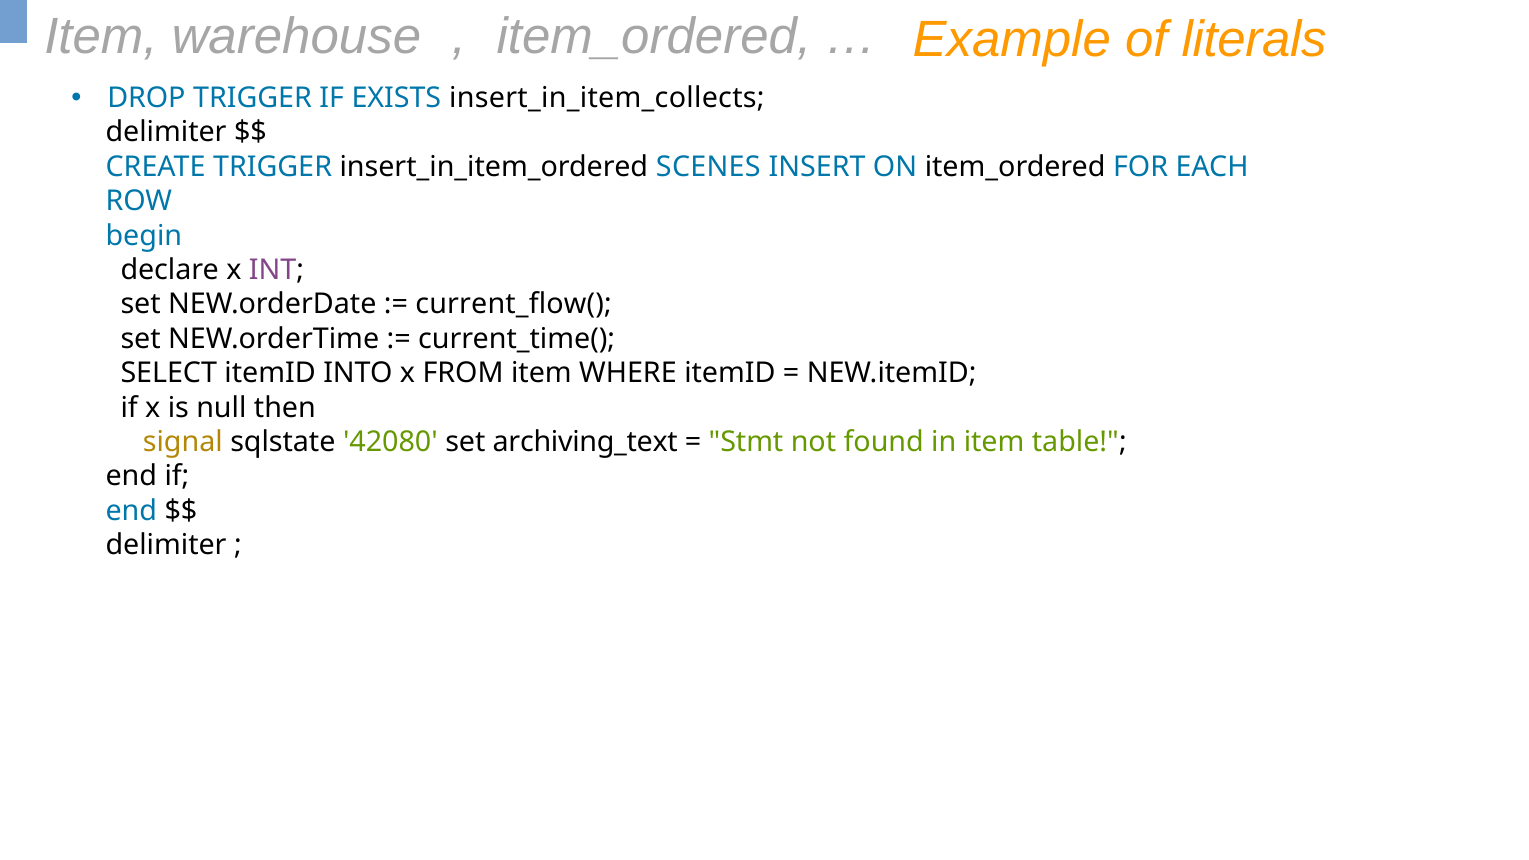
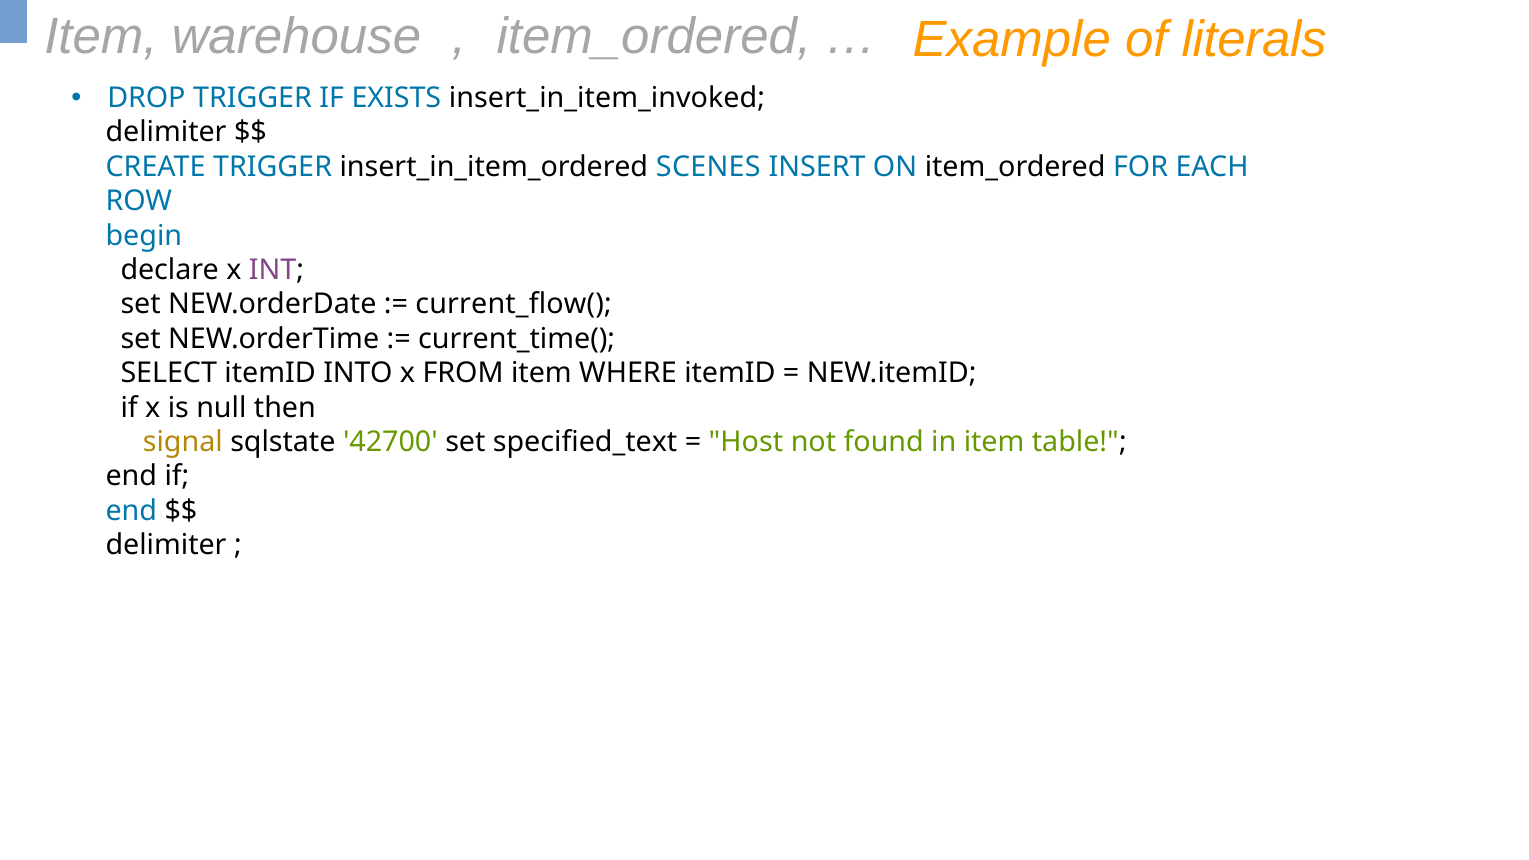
insert_in_item_collects: insert_in_item_collects -> insert_in_item_invoked (607, 98)
42080: 42080 -> 42700 (390, 442)
archiving_text: archiving_text -> specified_text (585, 442)
Stmt: Stmt -> Host (746, 442)
